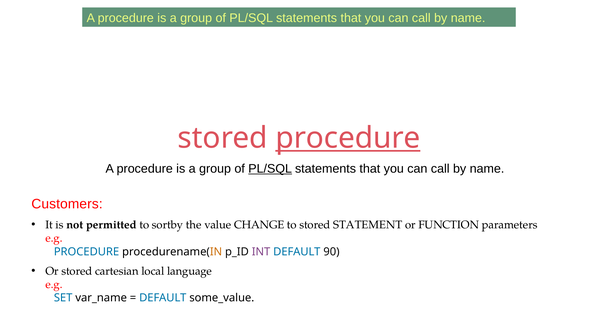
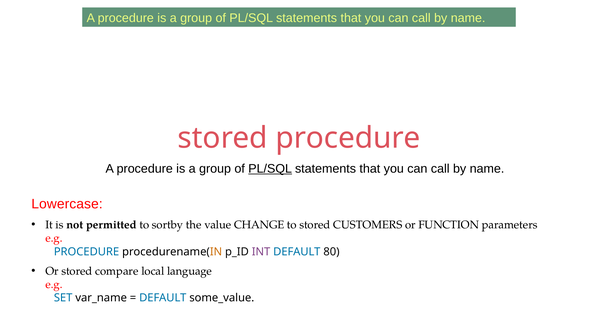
procedure underline: present -> none (348, 138)
Customers: Customers -> Lowercase (67, 204)
STATEMENT: STATEMENT -> CUSTOMERS (368, 225)
90: 90 -> 80 (331, 252)
cartesian: cartesian -> compare (117, 271)
